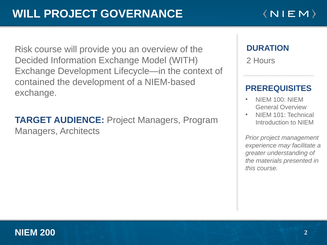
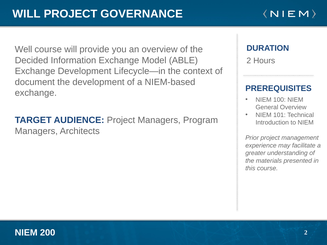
Risk: Risk -> Well (23, 49)
WITH: WITH -> ABLE (183, 60)
contained: contained -> document (35, 82)
